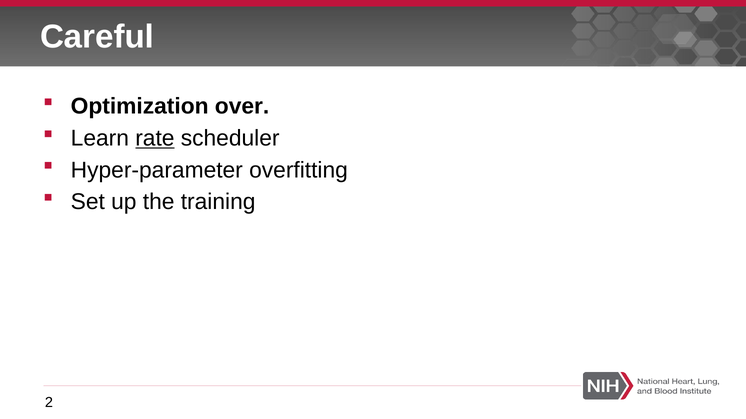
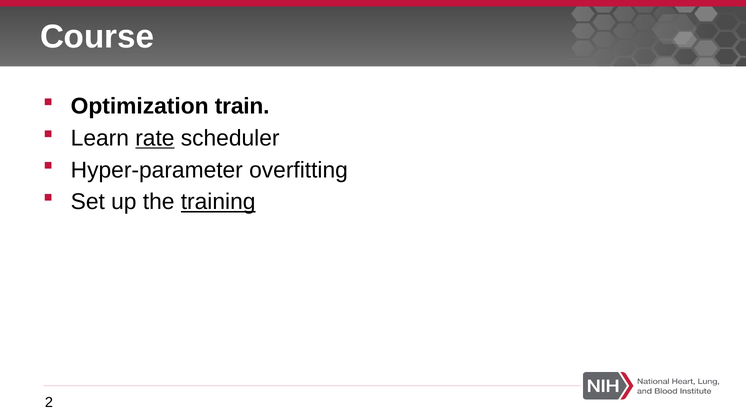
Careful: Careful -> Course (97, 37)
over: over -> train (242, 107)
training underline: none -> present (218, 202)
